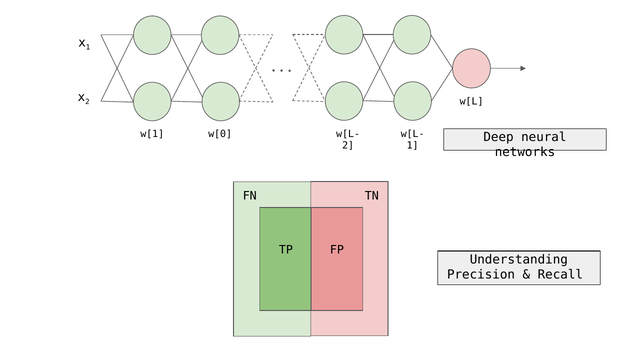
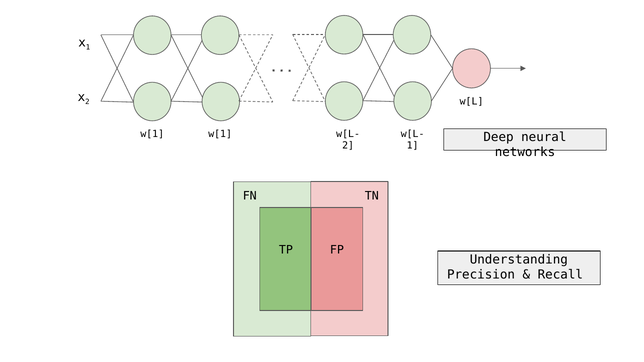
w[1 w[0: w[0 -> w[1 (220, 134)
